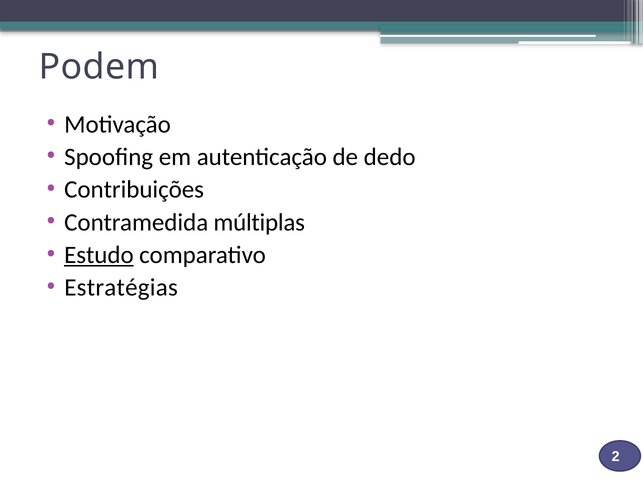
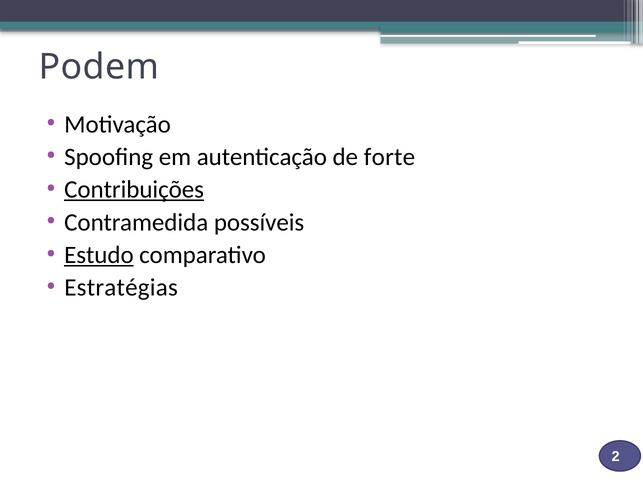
dedo: dedo -> forte (390, 157)
Contribuições underline: none -> present (134, 190)
múltiplas: múltiplas -> possíveis (259, 222)
